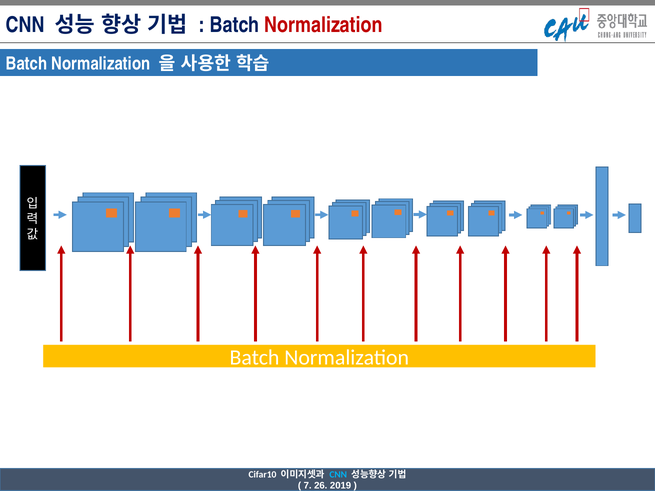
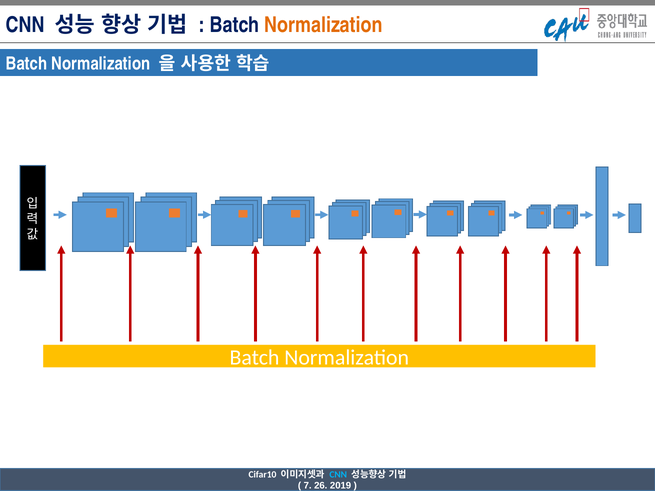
Normalization colour: red -> orange (324, 25)
